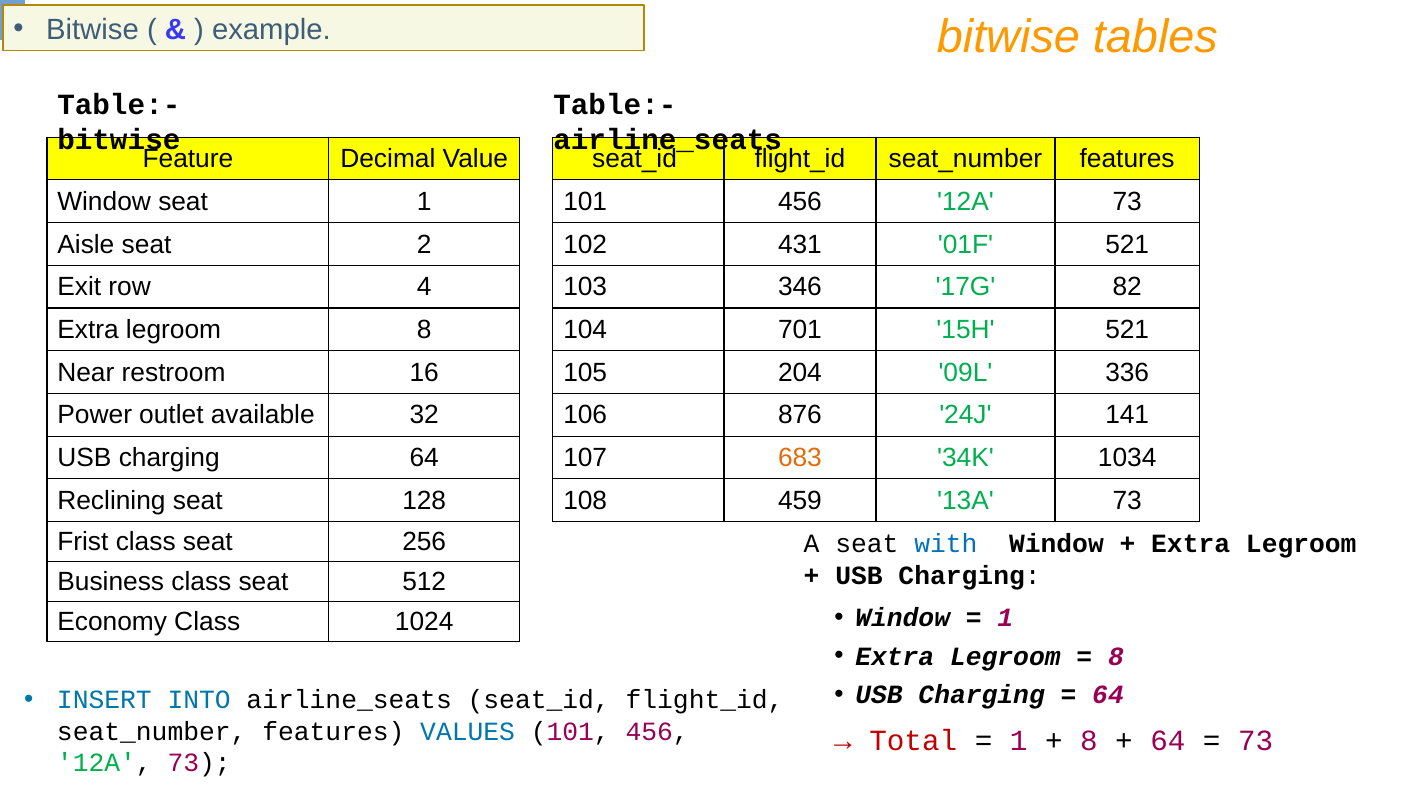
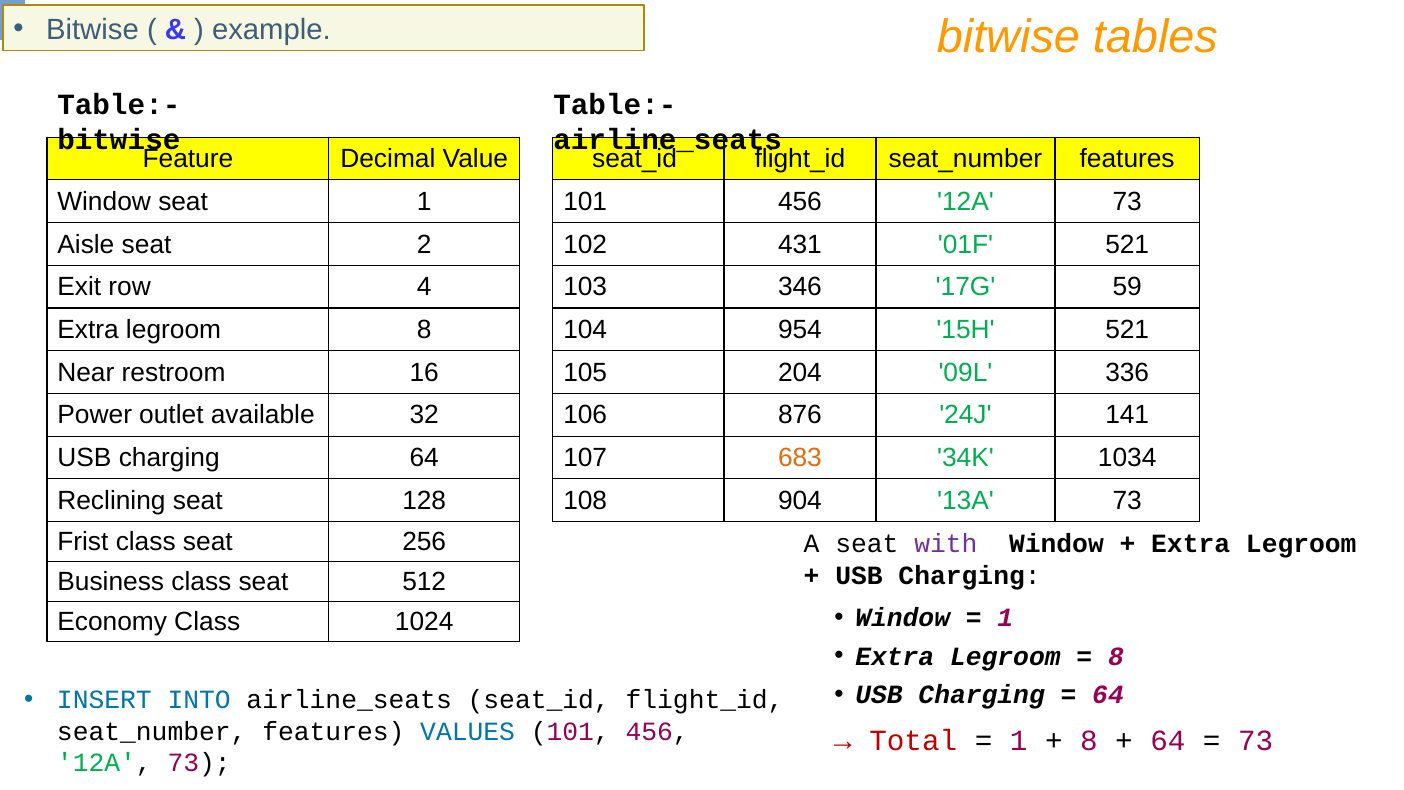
82: 82 -> 59 (1127, 287)
701: 701 -> 954 (800, 330)
459: 459 -> 904 (800, 500)
with colour: blue -> purple (946, 544)
